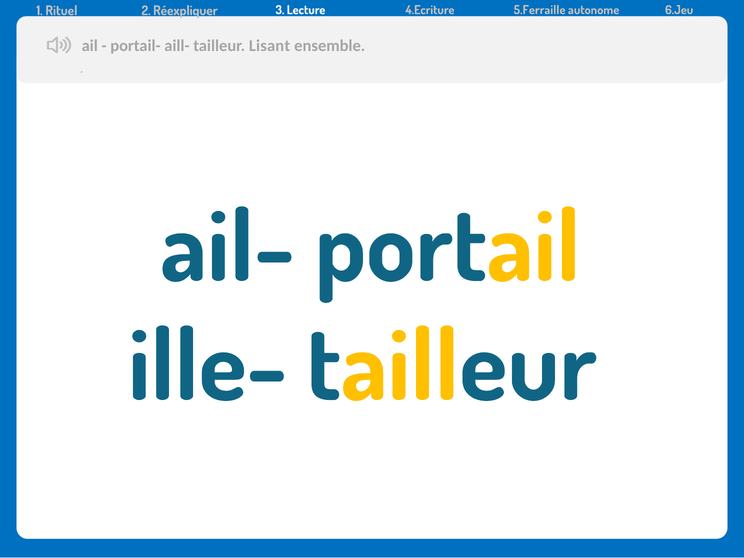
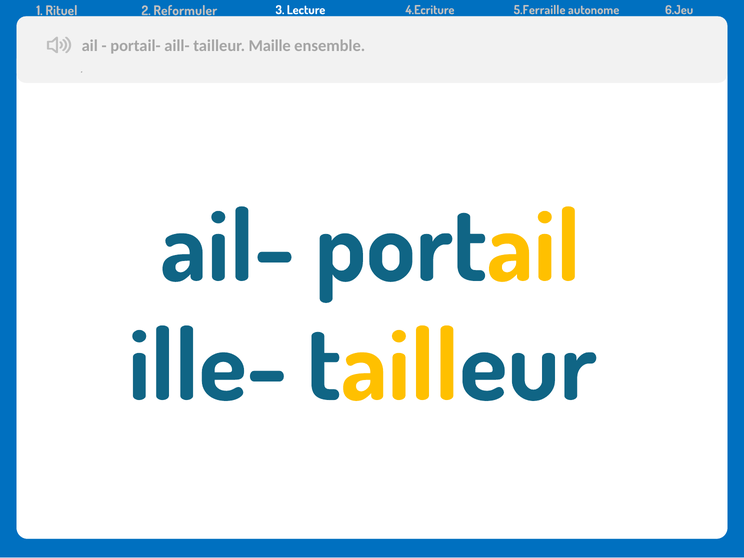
Réexpliquer: Réexpliquer -> Reformuler (185, 11)
Lisant: Lisant -> Maille (270, 46)
